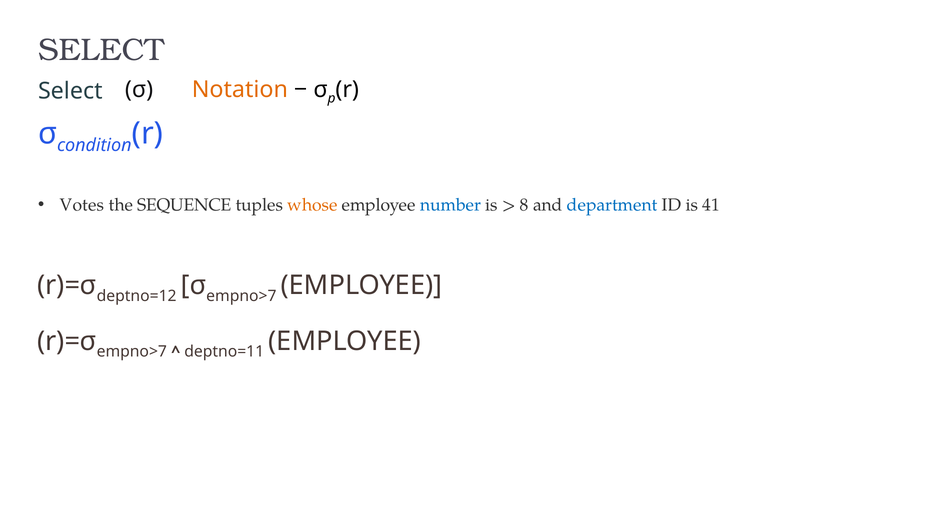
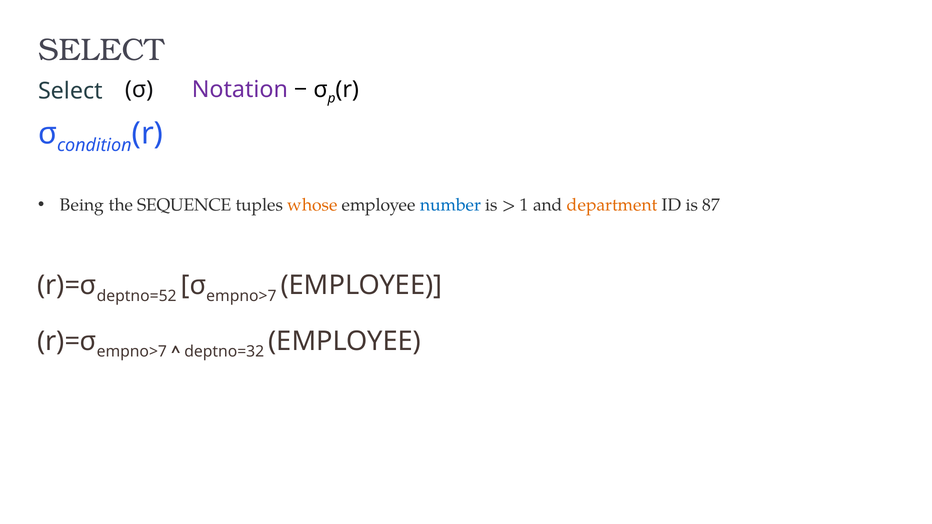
Notation colour: orange -> purple (240, 90)
Votes: Votes -> Being (82, 205)
8: 8 -> 1 (524, 205)
department colour: blue -> orange (612, 205)
41: 41 -> 87 (711, 205)
deptno=12: deptno=12 -> deptno=52 (137, 296)
deptno=11: deptno=11 -> deptno=32 (224, 352)
